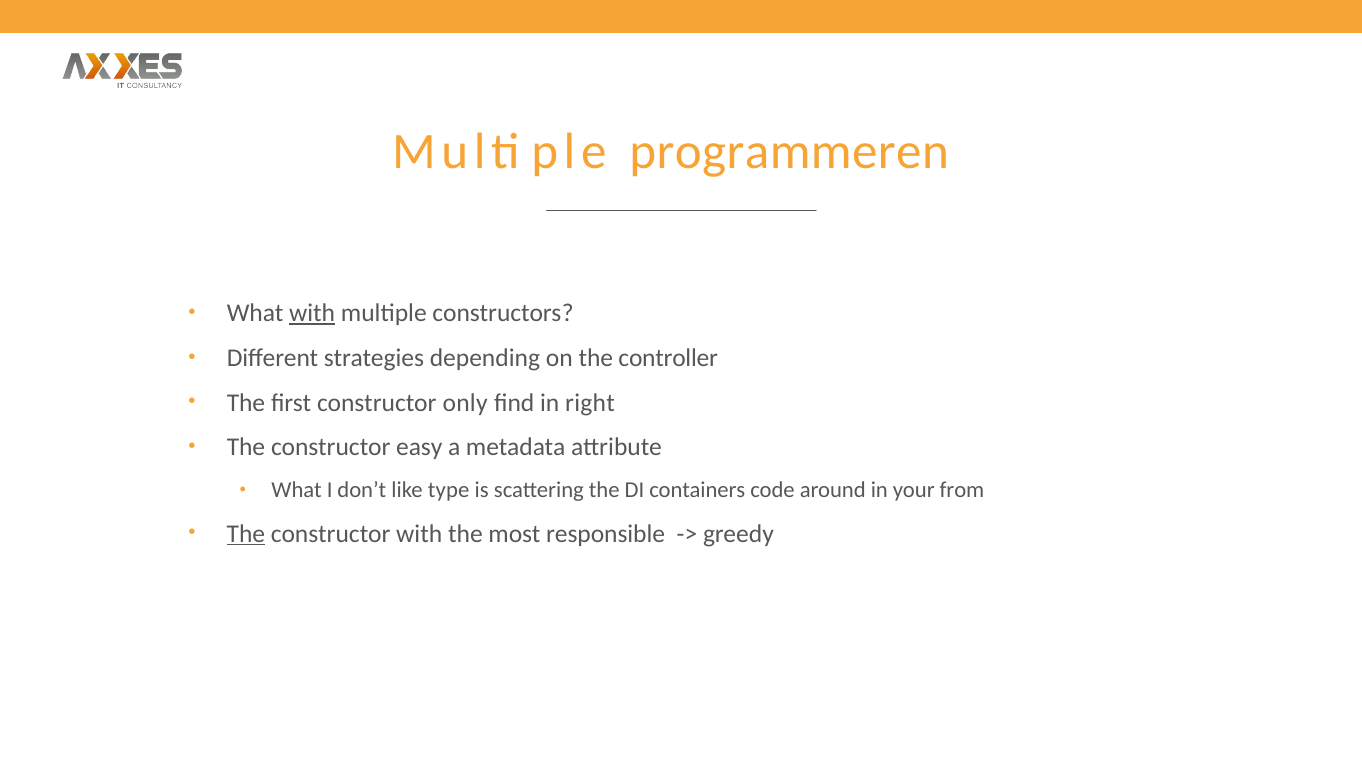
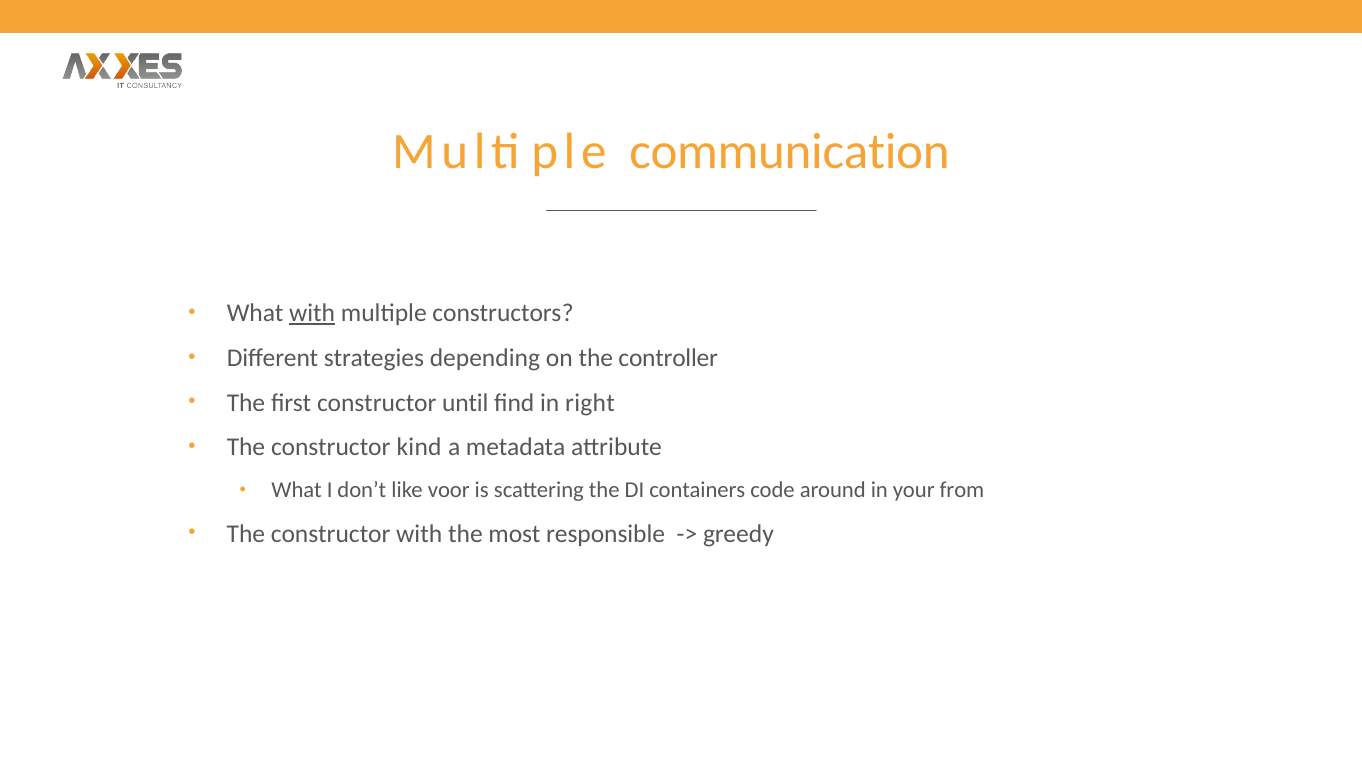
programmeren: programmeren -> communication (789, 152)
only: only -> until (465, 403)
easy: easy -> kind (419, 448)
type: type -> voor (449, 490)
The underline: present -> none (246, 534)
